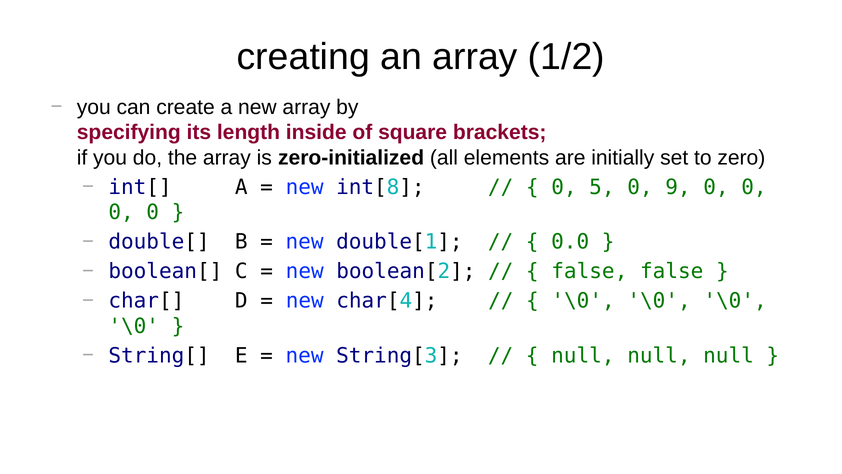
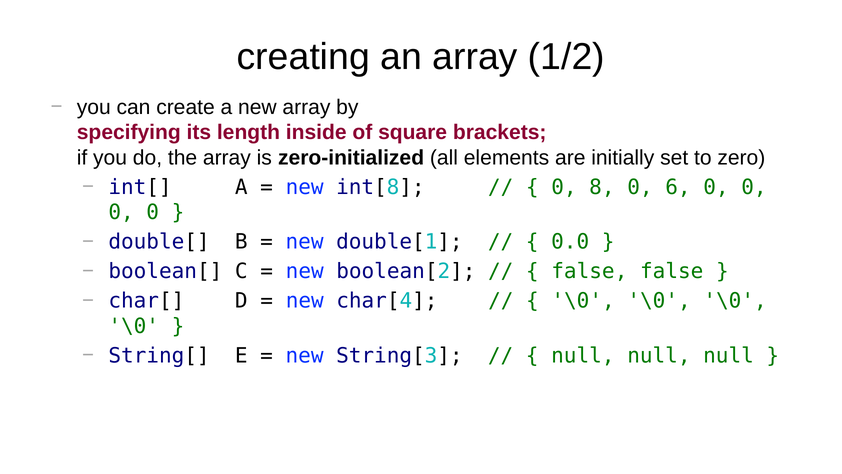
5: 5 -> 8 (602, 187)
9: 9 -> 6 (678, 187)
